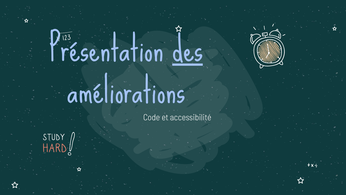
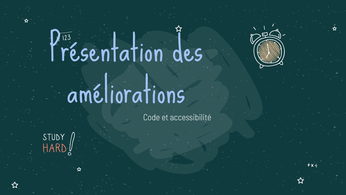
des underline: present -> none (188, 50)
